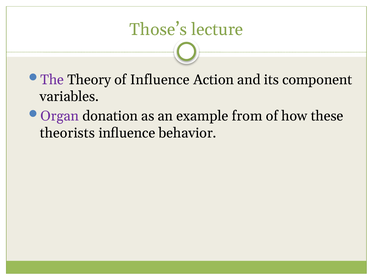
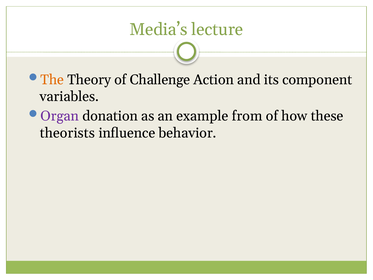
Those’s: Those’s -> Media’s (158, 29)
The colour: purple -> orange (52, 80)
of Influence: Influence -> Challenge (160, 80)
